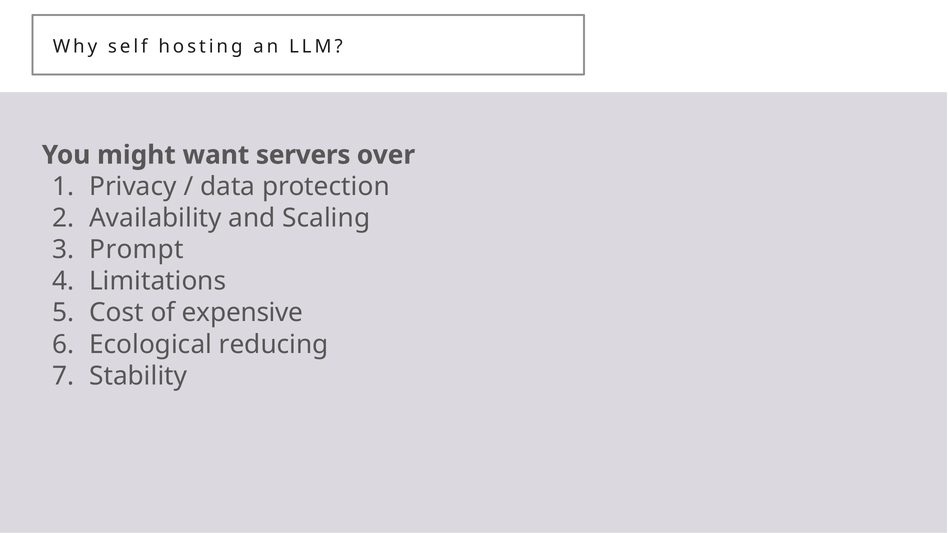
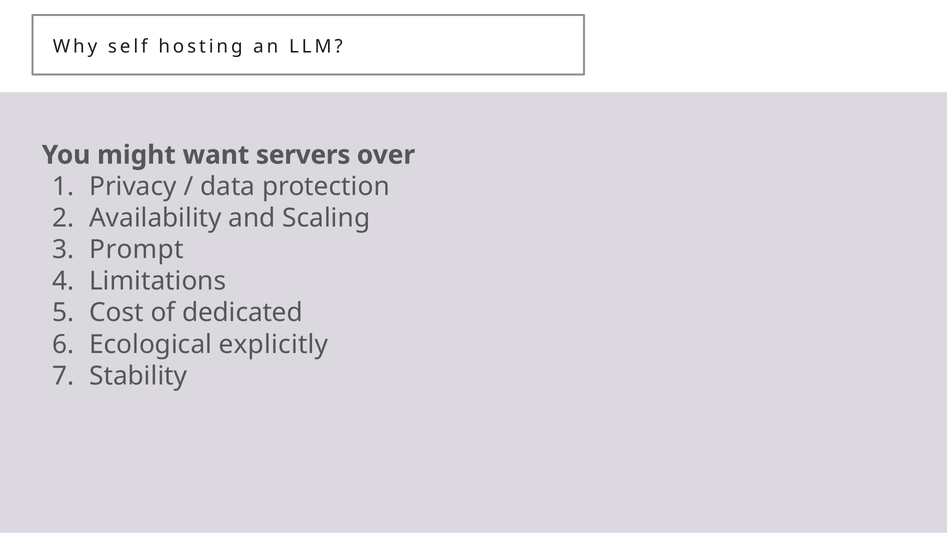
expensive: expensive -> dedicated (243, 313)
reducing: reducing -> explicitly (274, 345)
